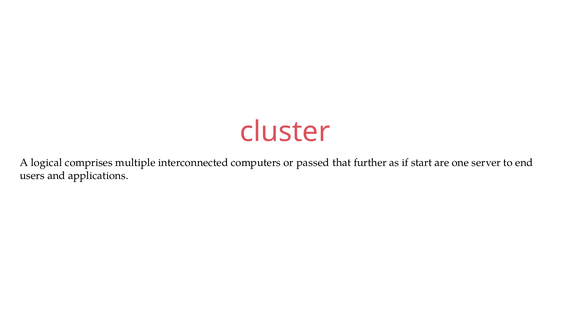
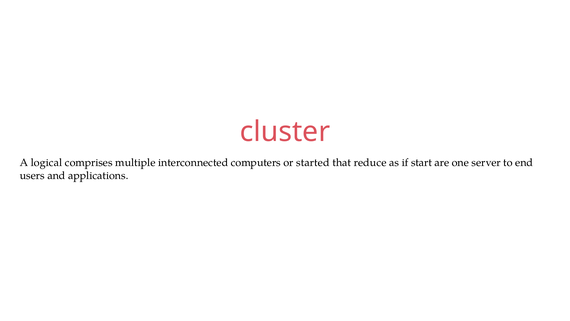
passed: passed -> started (313, 162)
further: further -> reduce (370, 162)
